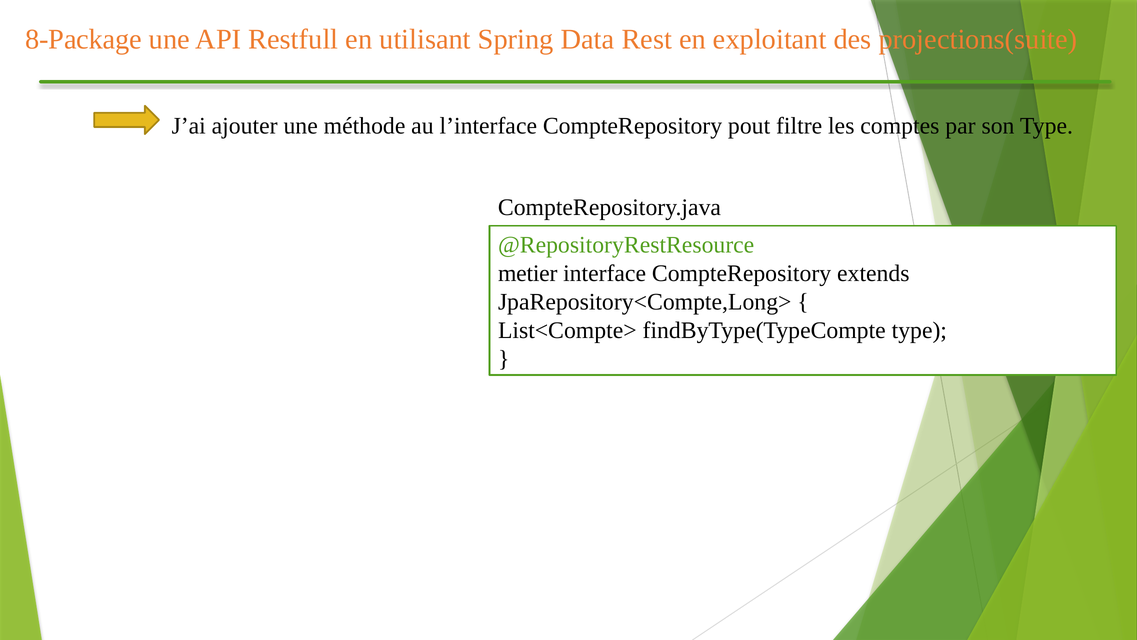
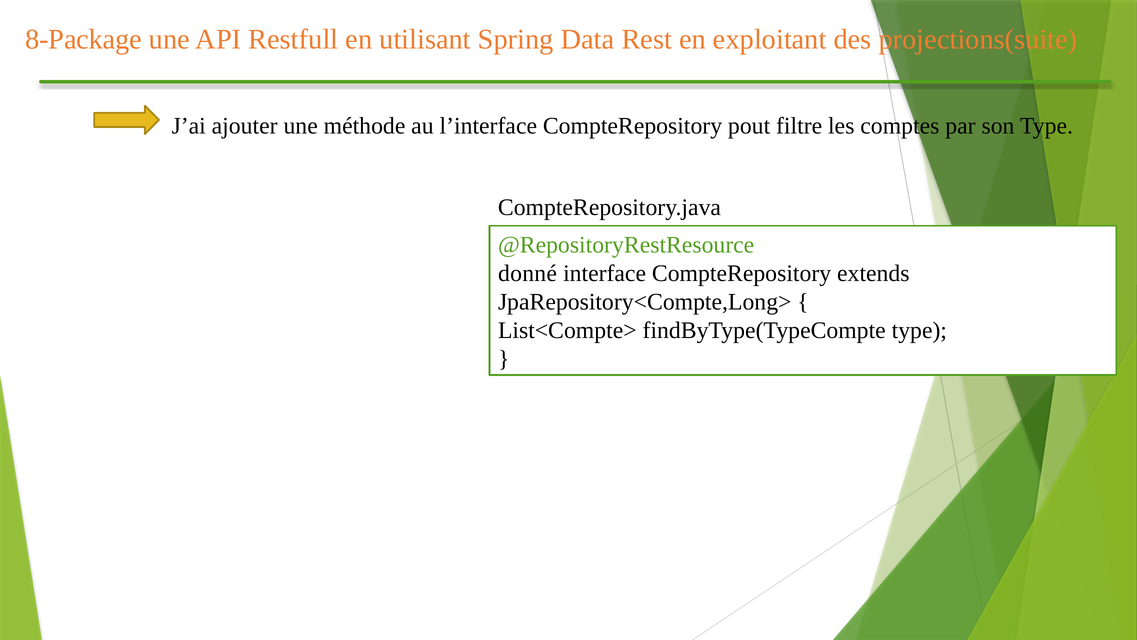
metier: metier -> donné (528, 273)
